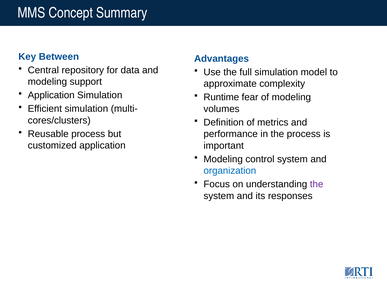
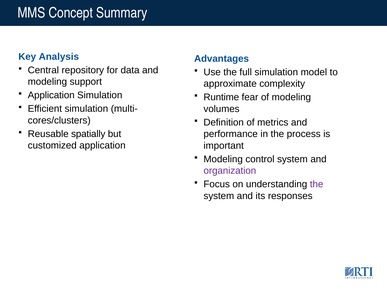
Between: Between -> Analysis (59, 57)
Reusable process: process -> spatially (88, 134)
organization colour: blue -> purple (230, 171)
